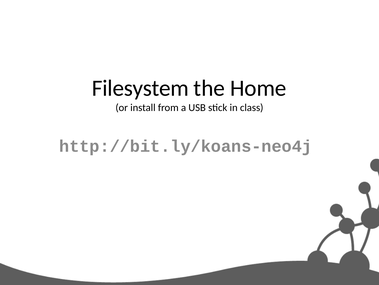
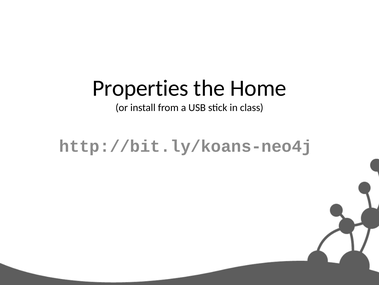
Filesystem: Filesystem -> Properties (140, 88)
